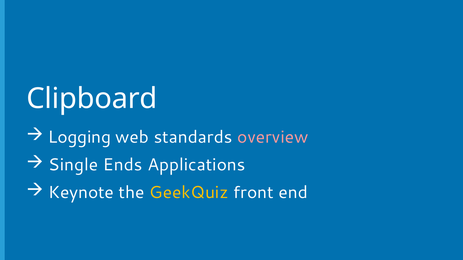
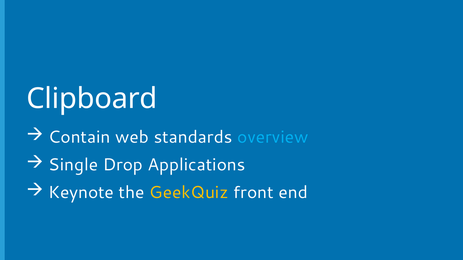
Logging: Logging -> Contain (79, 137)
overview colour: pink -> light blue (273, 137)
Ends: Ends -> Drop (123, 165)
